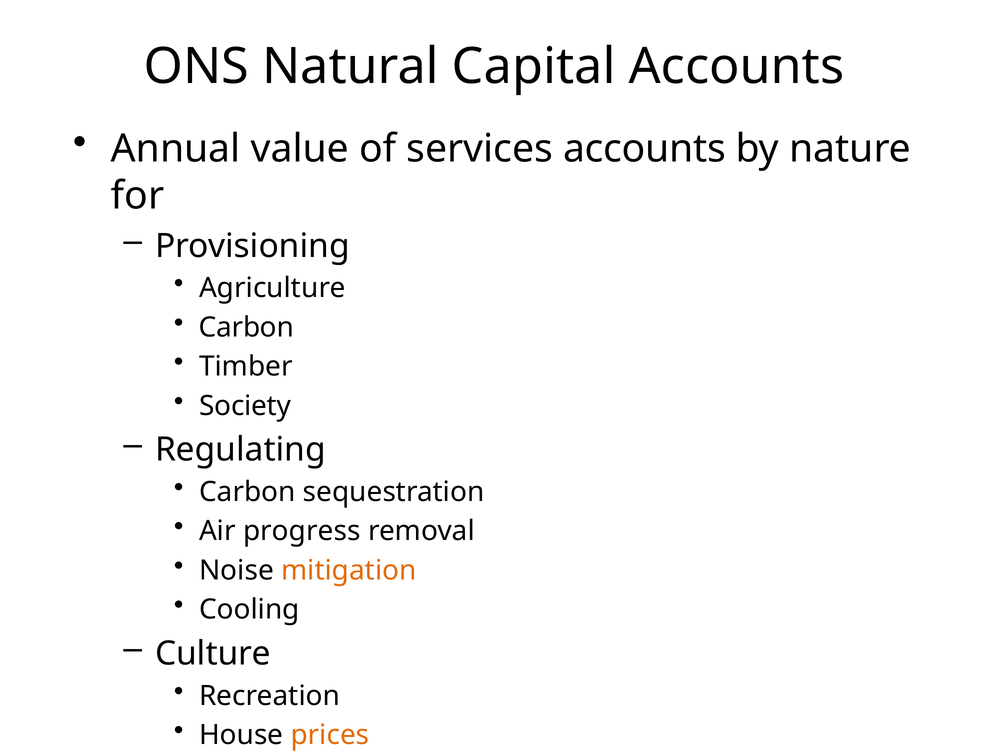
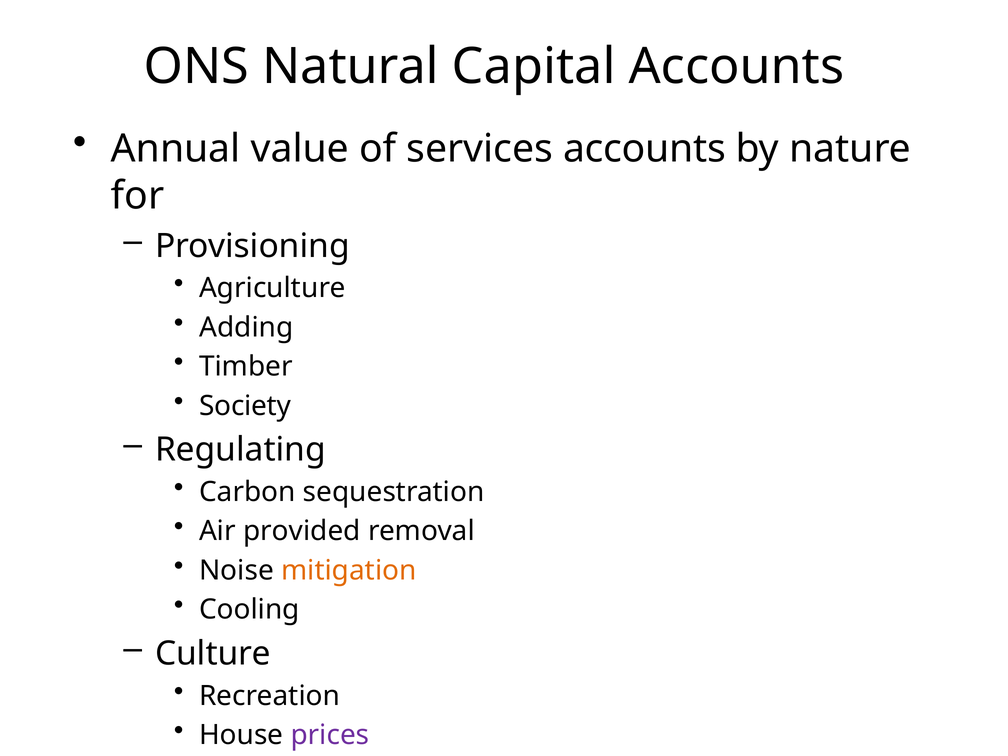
Carbon: Carbon -> Adding (246, 327)
progress: progress -> provided (302, 531)
prices colour: orange -> purple (330, 735)
